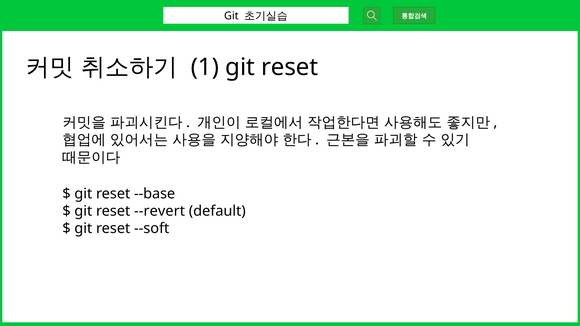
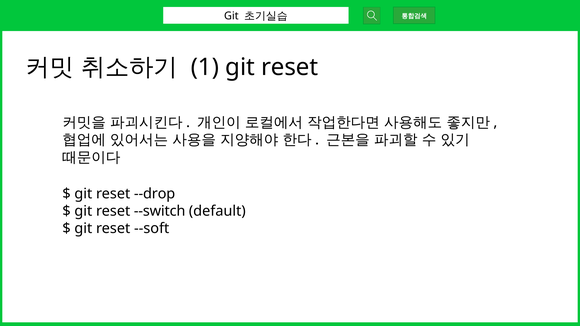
--base: --base -> --drop (155, 194)
--revert: --revert -> --switch (160, 211)
